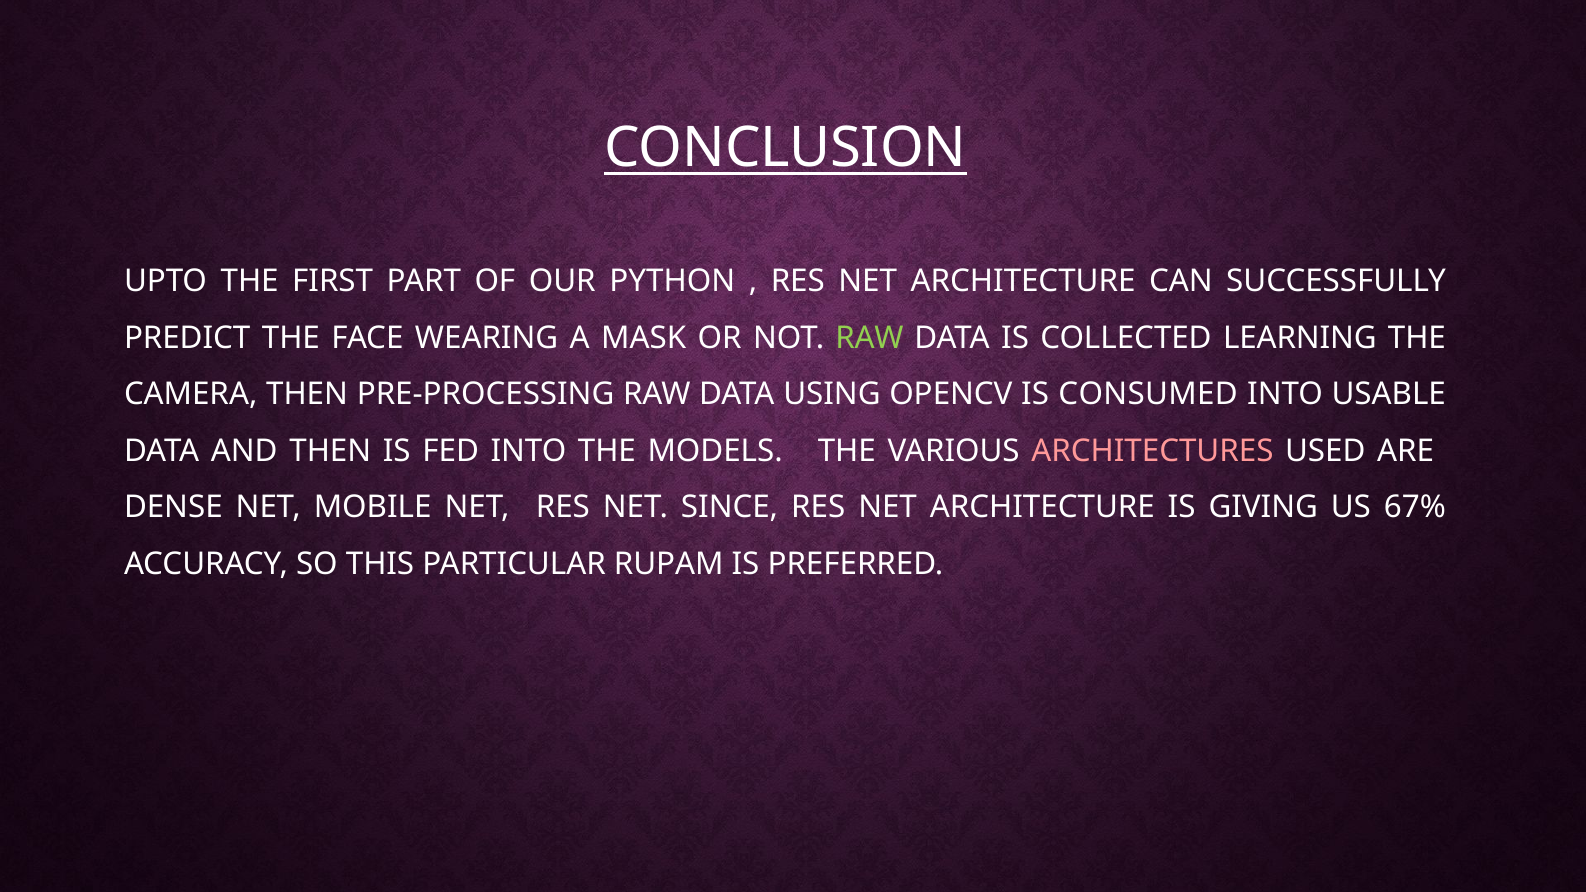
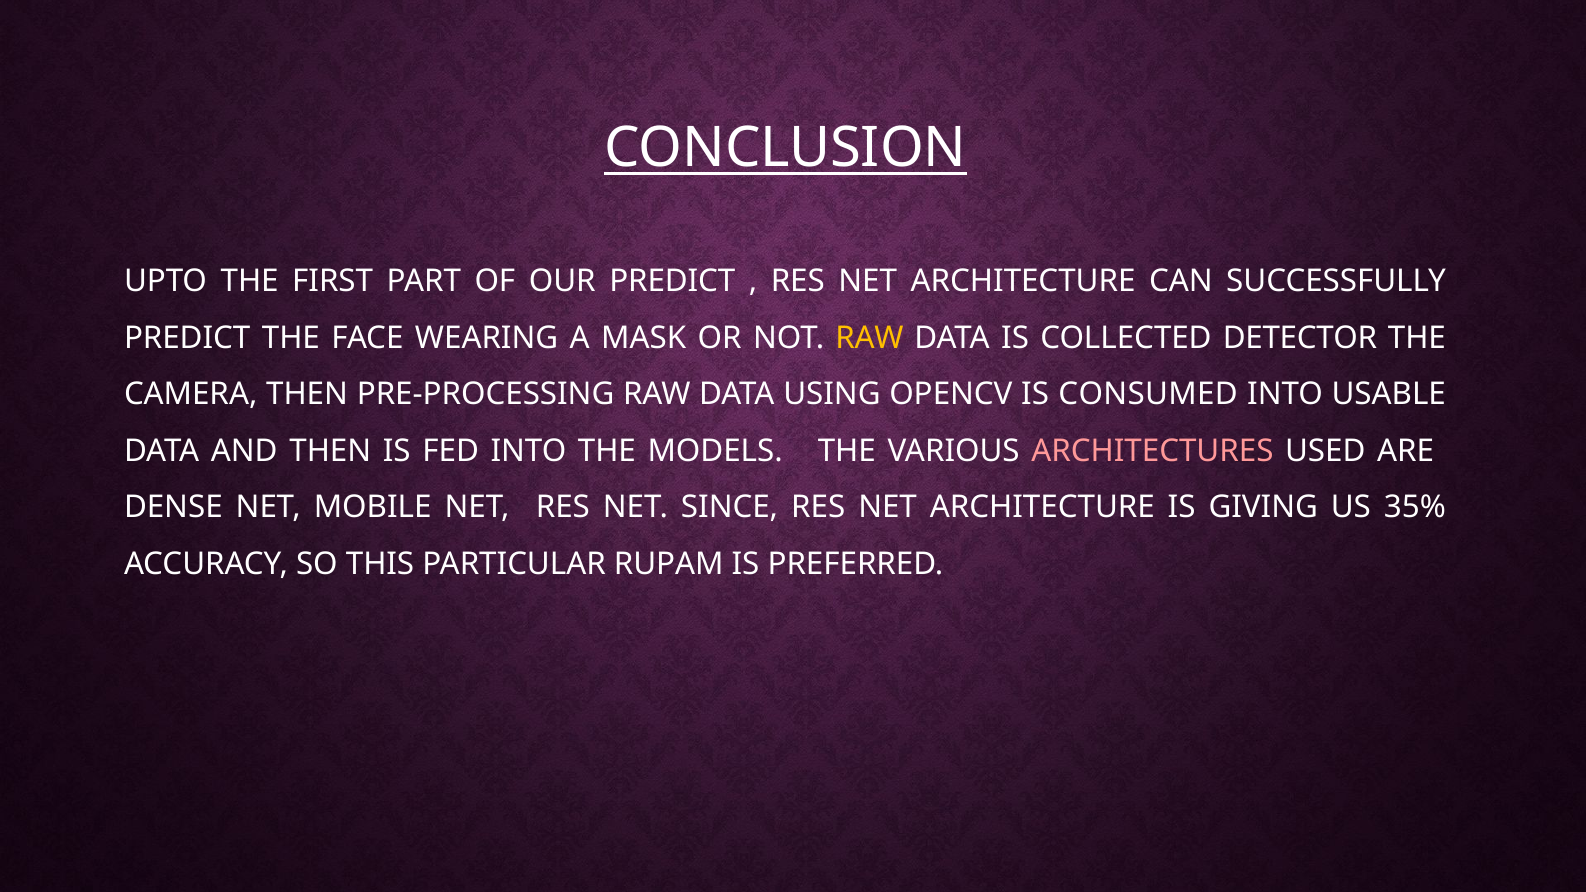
OUR PYTHON: PYTHON -> PREDICT (672, 281)
RAW colour: light green -> yellow (870, 338)
LEARNING: LEARNING -> DETECTOR (1300, 338)
67%: 67% -> 35% (1415, 507)
